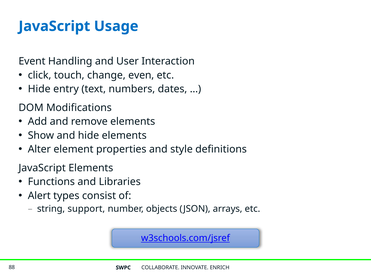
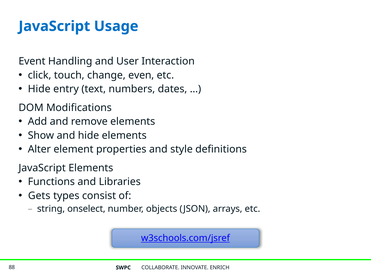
Alert: Alert -> Gets (39, 196)
support: support -> onselect (86, 209)
